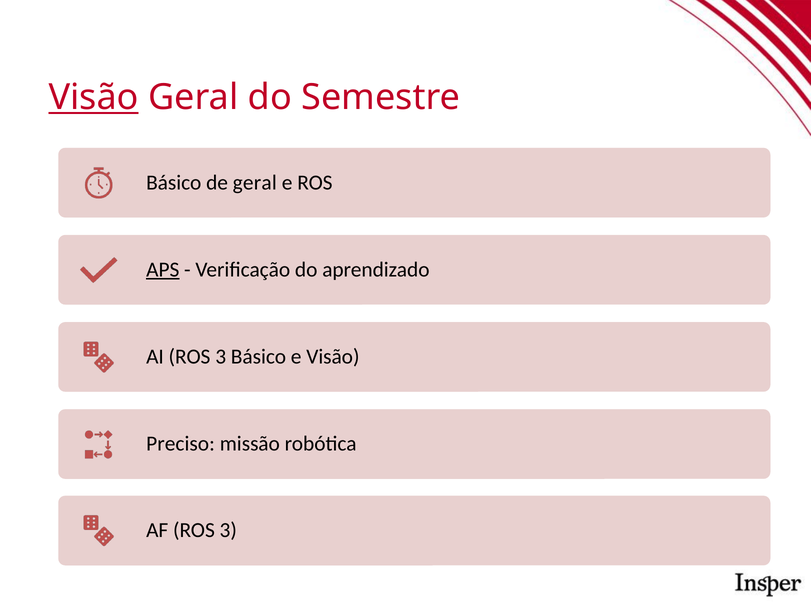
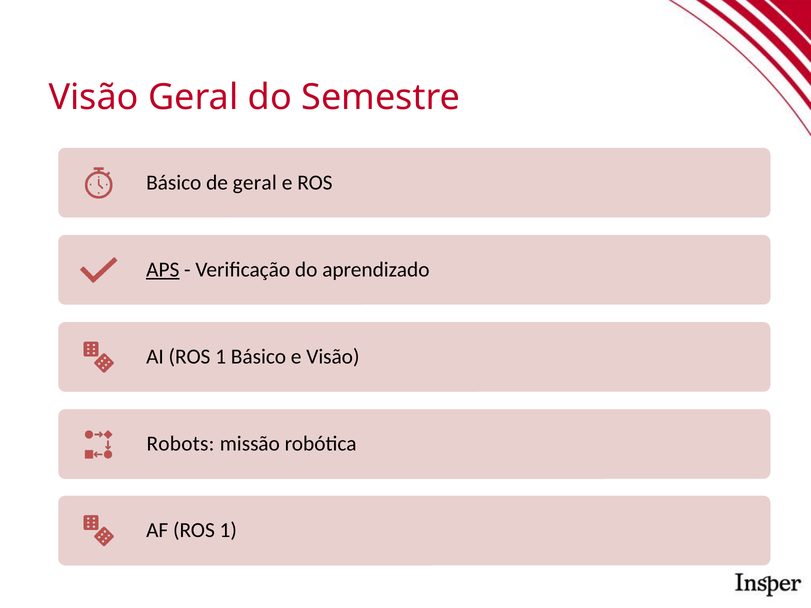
Visão underline: present -> none (94, 97)
AI ROS 3: 3 -> 1 (221, 357)
Preciso: Preciso -> Robots (180, 444)
AF ROS 3: 3 -> 1 (228, 531)
